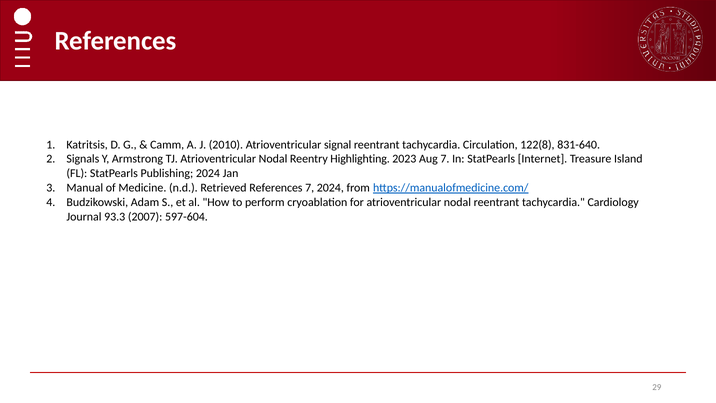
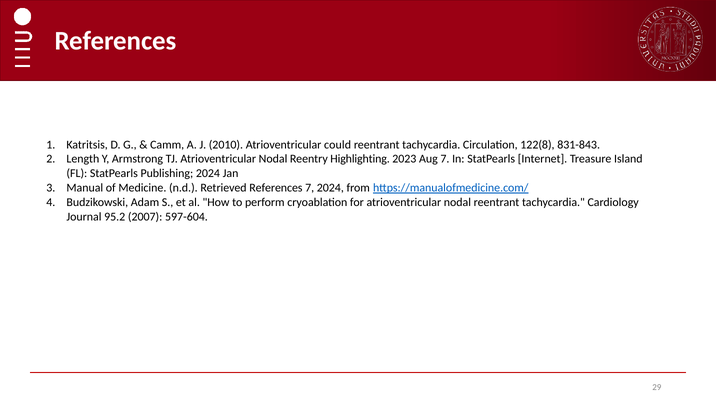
signal: signal -> could (338, 145)
831-640: 831-640 -> 831-843 (579, 145)
Signals: Signals -> Length (83, 159)
93.3: 93.3 -> 95.2 (115, 216)
